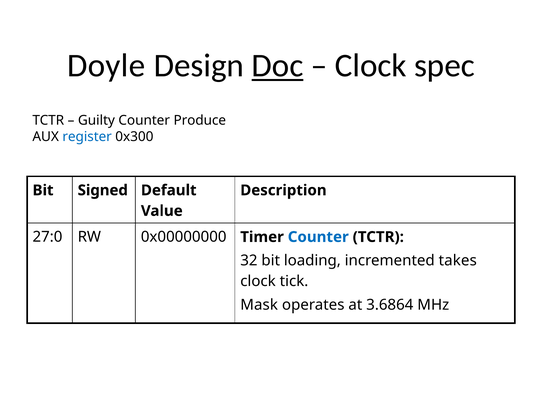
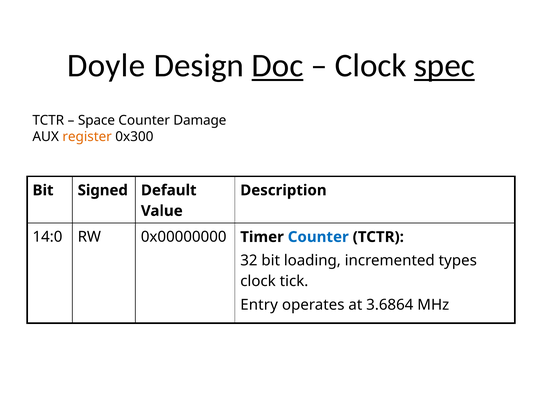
spec underline: none -> present (444, 66)
Guilty: Guilty -> Space (96, 120)
Produce: Produce -> Damage (200, 120)
register colour: blue -> orange (87, 136)
27:0: 27:0 -> 14:0 (47, 237)
takes: takes -> types (458, 260)
Mask: Mask -> Entry (259, 304)
